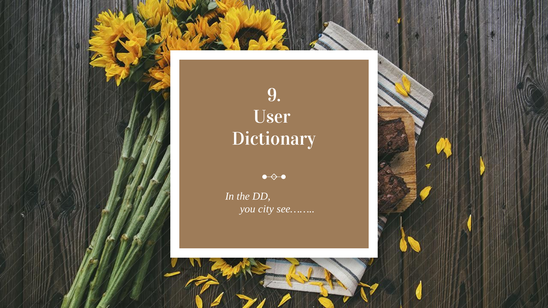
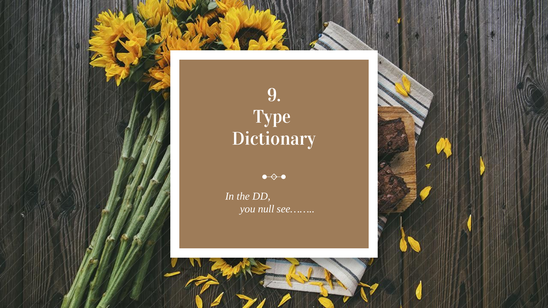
User: User -> Type (272, 117)
city: city -> null (266, 209)
